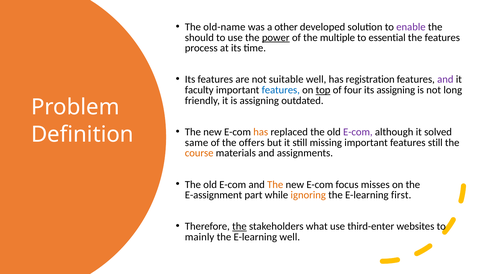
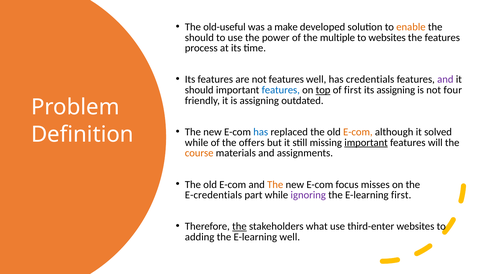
old-name: old-name -> old-useful (224, 27)
other: other -> make (286, 27)
enable colour: purple -> orange (411, 27)
power underline: present -> none (276, 37)
to essential: essential -> websites (387, 37)
not suitable: suitable -> features (286, 79)
registration: registration -> credentials (370, 79)
faculty: faculty -> should (199, 90)
of four: four -> first (353, 90)
long: long -> four (453, 90)
has colour: orange -> blue (261, 132)
E-com colour: purple -> orange (358, 132)
same: same -> while (197, 142)
important underline: none -> present (366, 142)
features still: still -> will (435, 142)
E-assignment: E-assignment -> E-credentials (213, 195)
ignoring colour: orange -> purple (308, 195)
mainly: mainly -> adding (200, 236)
